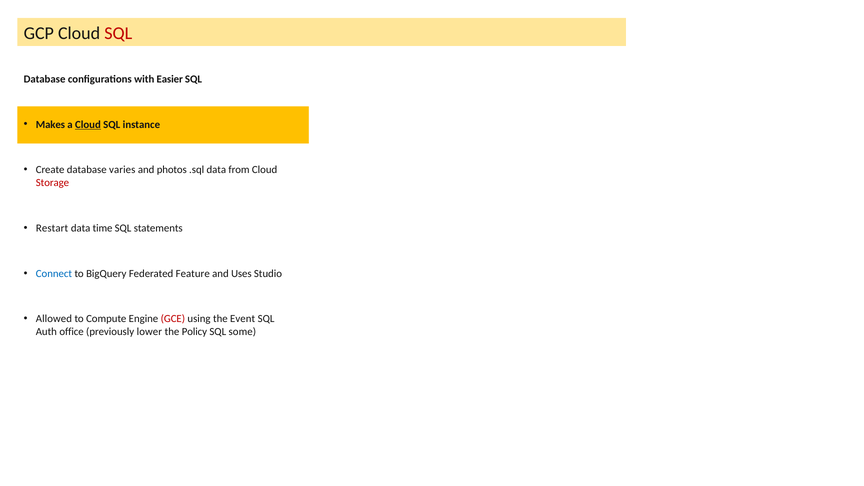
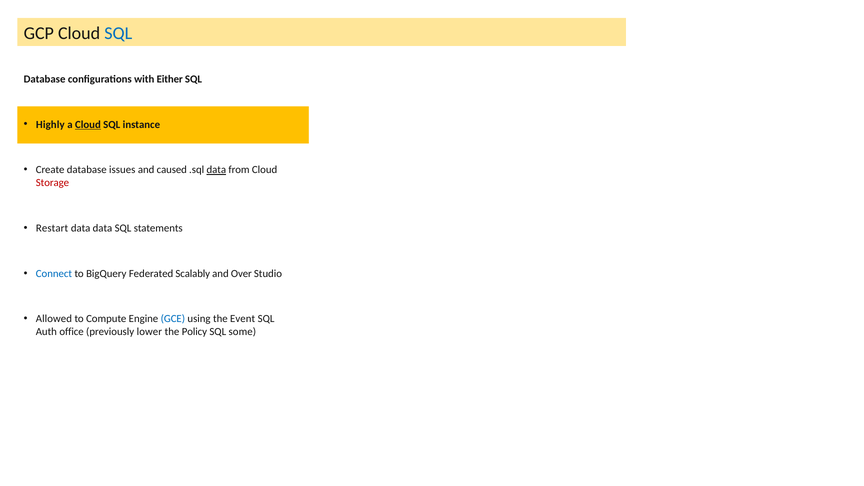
SQL colour: red -> blue (118, 33)
Easier: Easier -> Either (170, 79)
Makes: Makes -> Highly (50, 125)
varies: varies -> issues (122, 170)
photos: photos -> caused (172, 170)
data underline: none -> present (216, 170)
data time: time -> data (102, 228)
Feature: Feature -> Scalably (193, 274)
Uses: Uses -> Over (241, 274)
GCE colour: red -> blue (173, 319)
